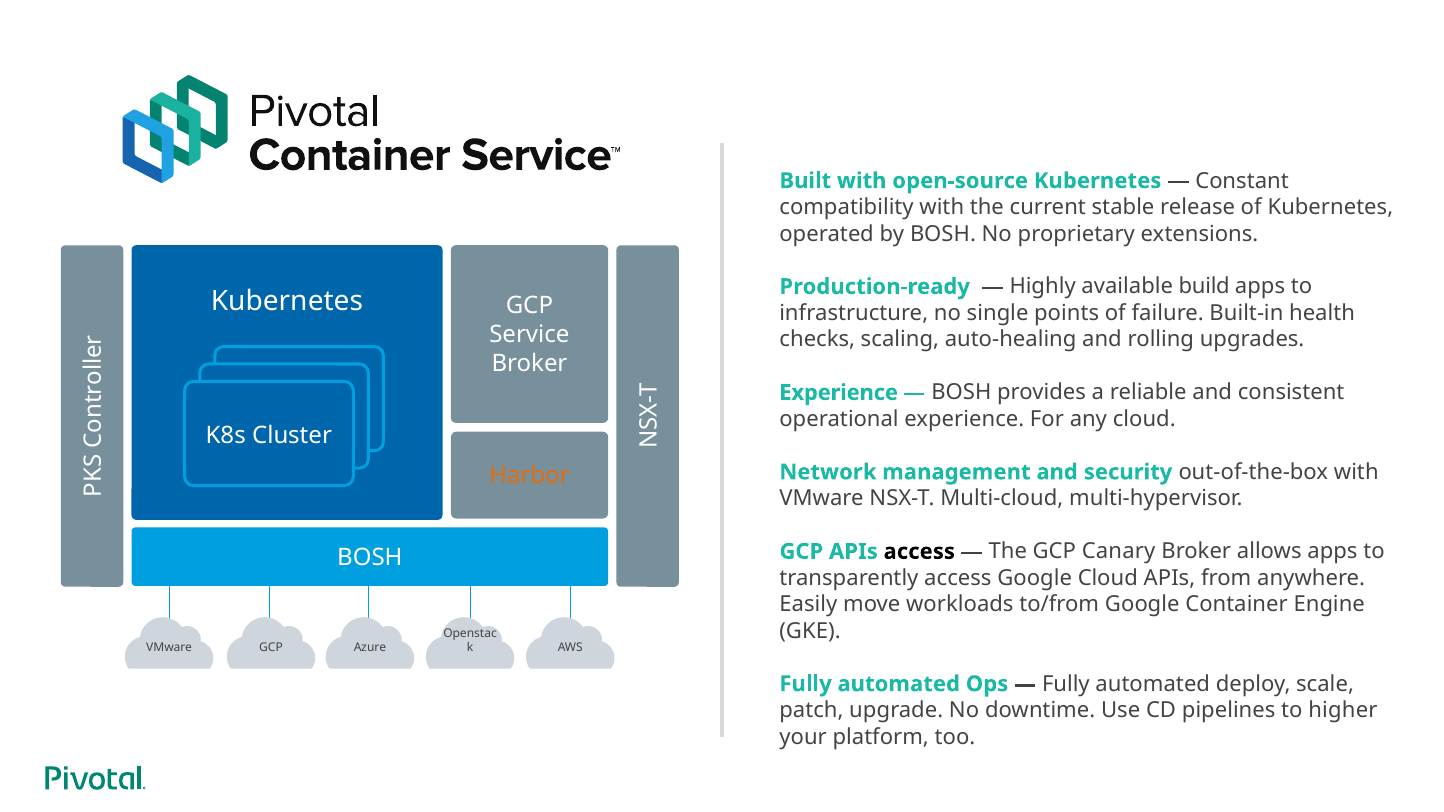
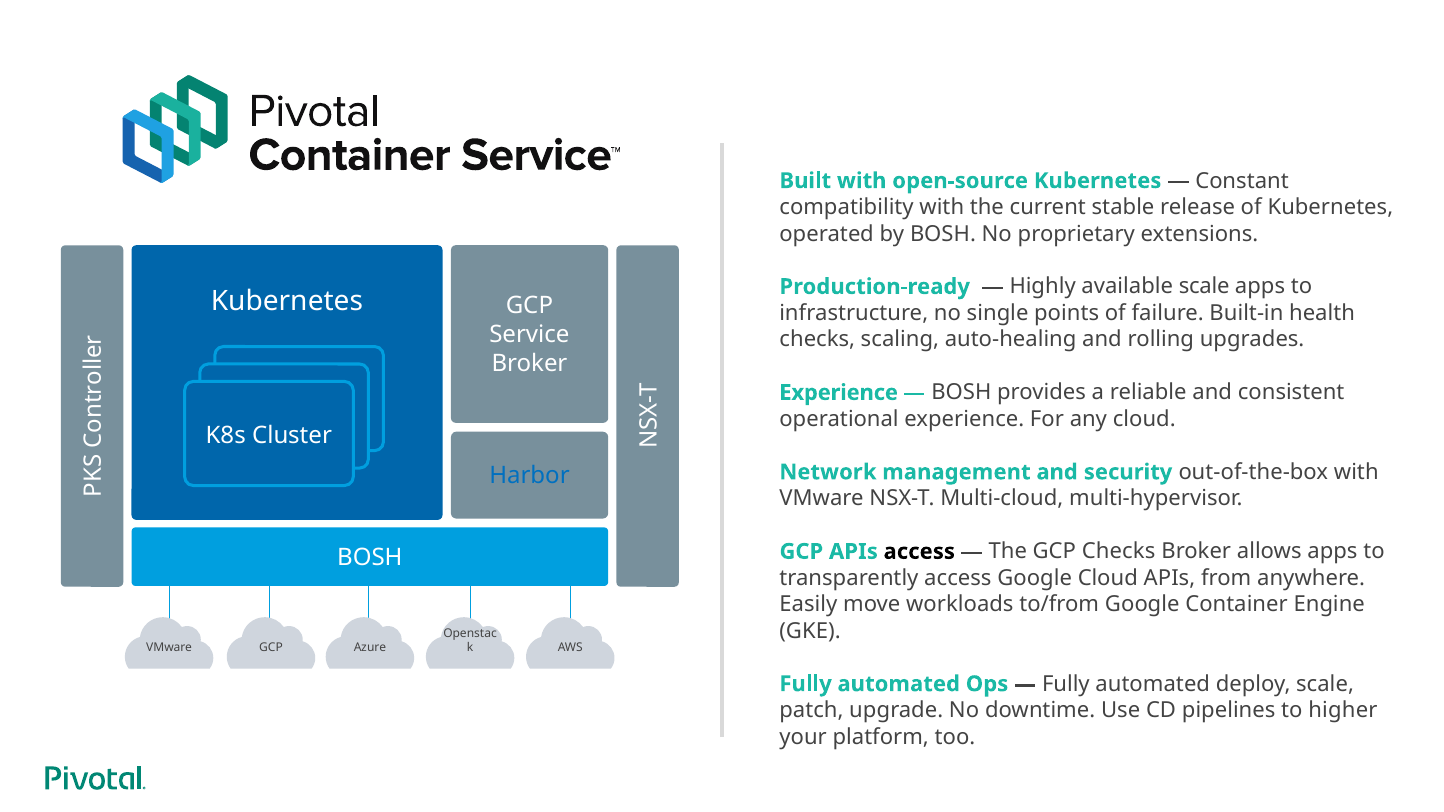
available build: build -> scale (1204, 287)
Harbor colour: orange -> blue (529, 476)
GCP Canary: Canary -> Checks (1119, 552)
